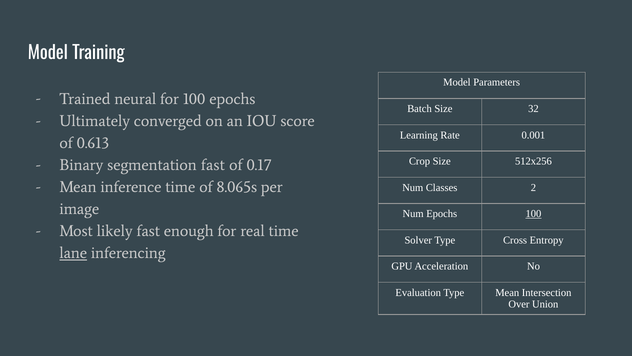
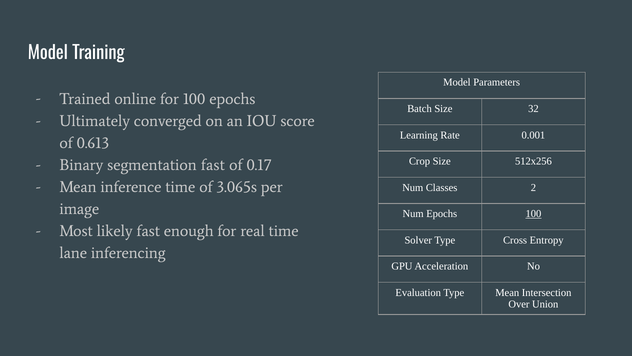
neural: neural -> online (135, 99)
8.065s: 8.065s -> 3.065s (237, 187)
lane underline: present -> none (73, 253)
